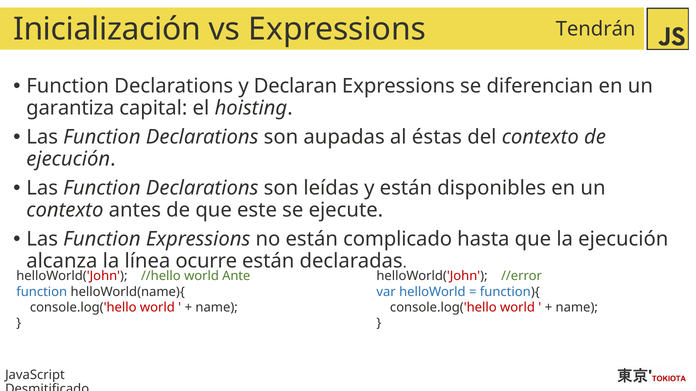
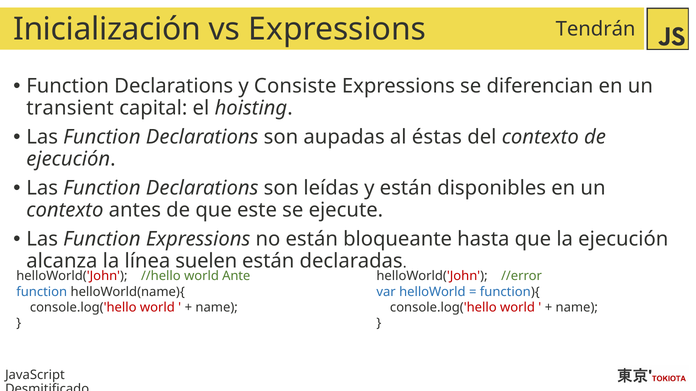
Declaran: Declaran -> Consiste (295, 86)
garantiza: garantiza -> transient (70, 108)
complicado: complicado -> bloqueante (398, 240)
ocurre: ocurre -> suelen (206, 262)
